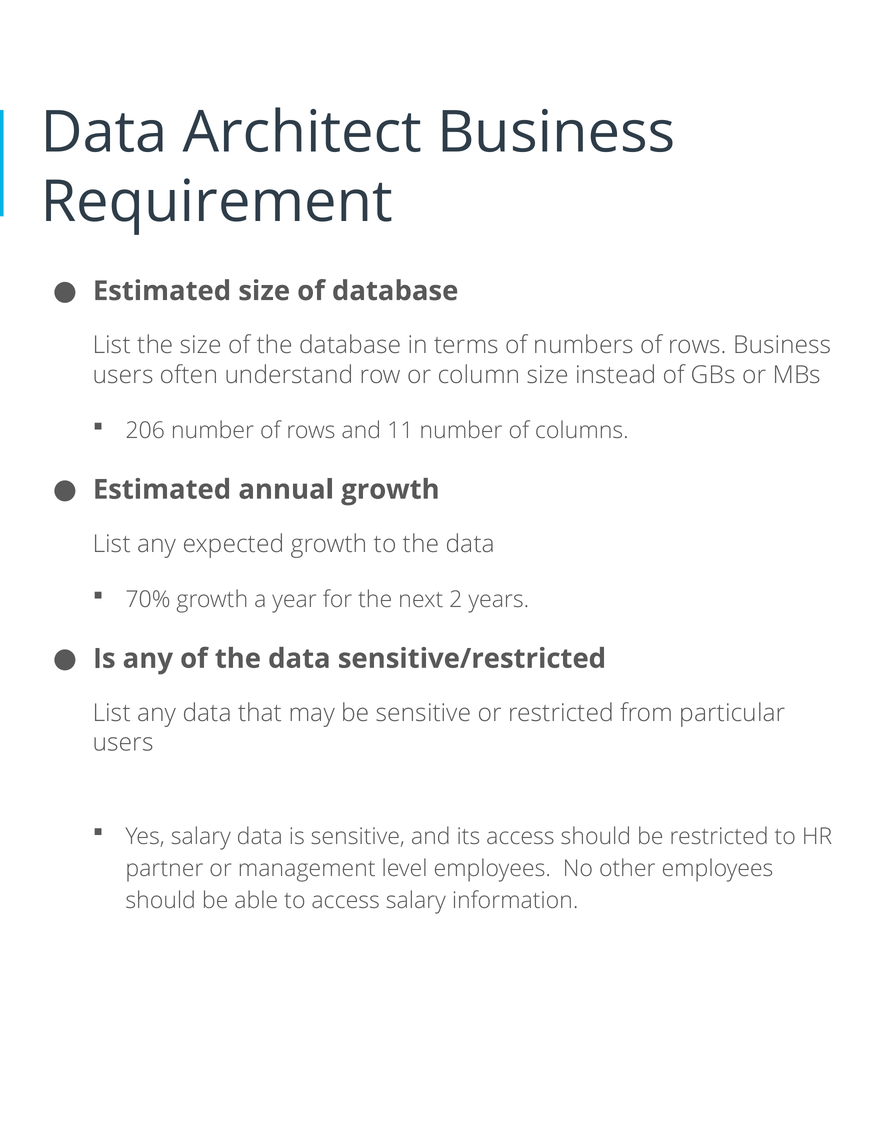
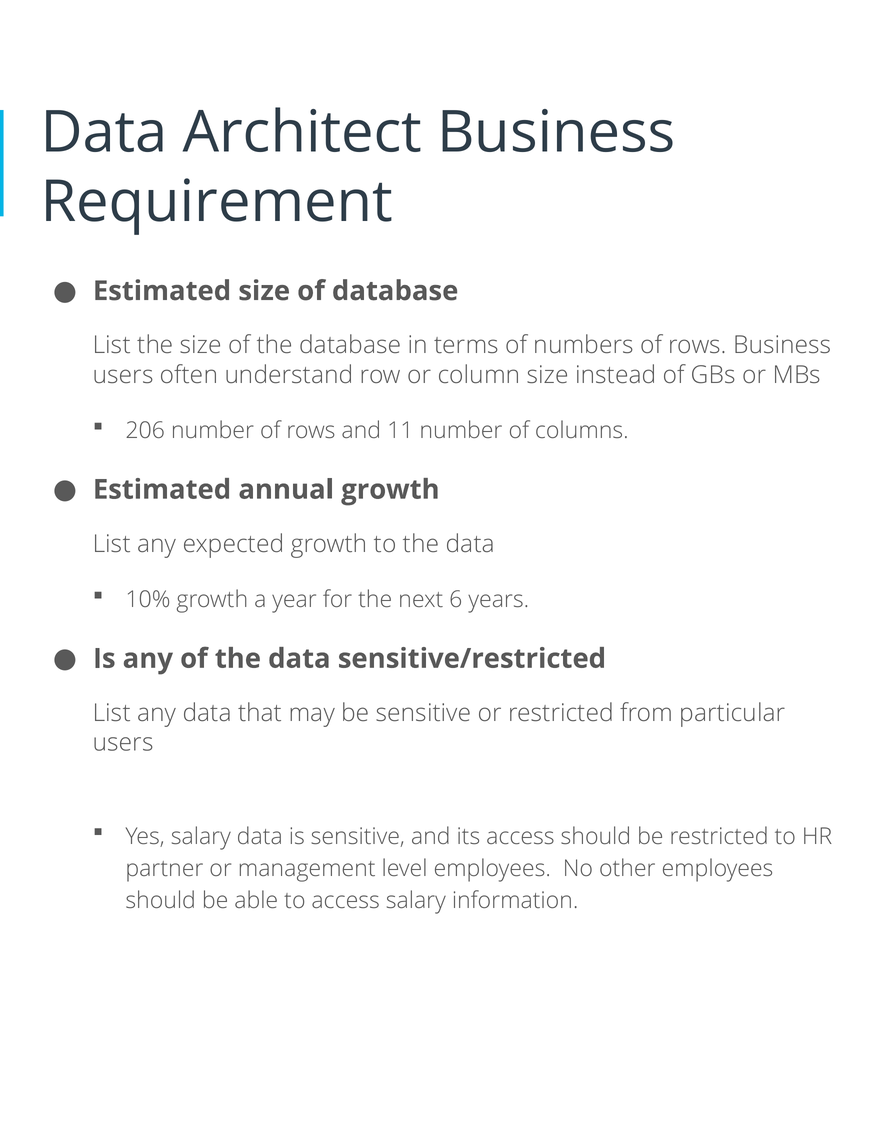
70%: 70% -> 10% (148, 600)
2: 2 -> 6 (456, 600)
